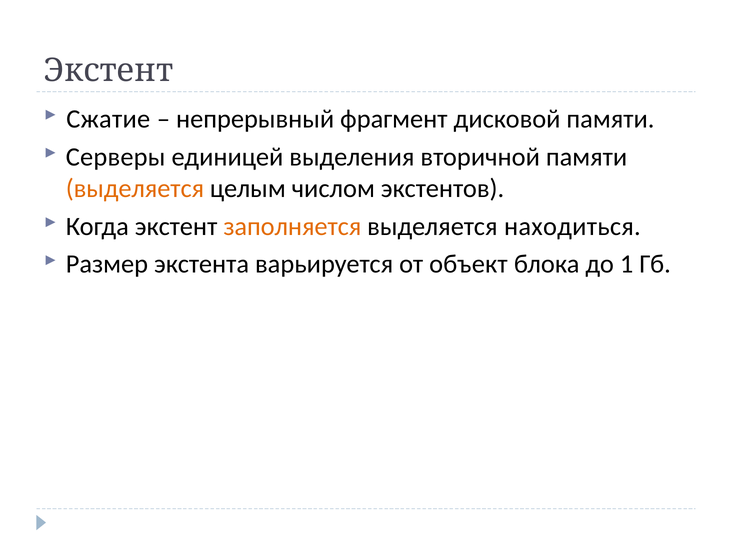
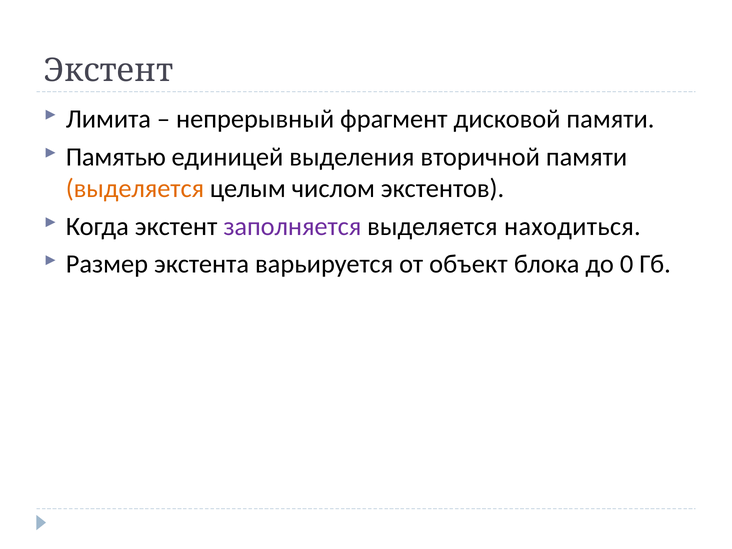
Сжатие: Сжатие -> Лимита (108, 119)
Серверы: Серверы -> Памятью (116, 157)
заполняется colour: orange -> purple (292, 226)
1: 1 -> 0 (627, 264)
